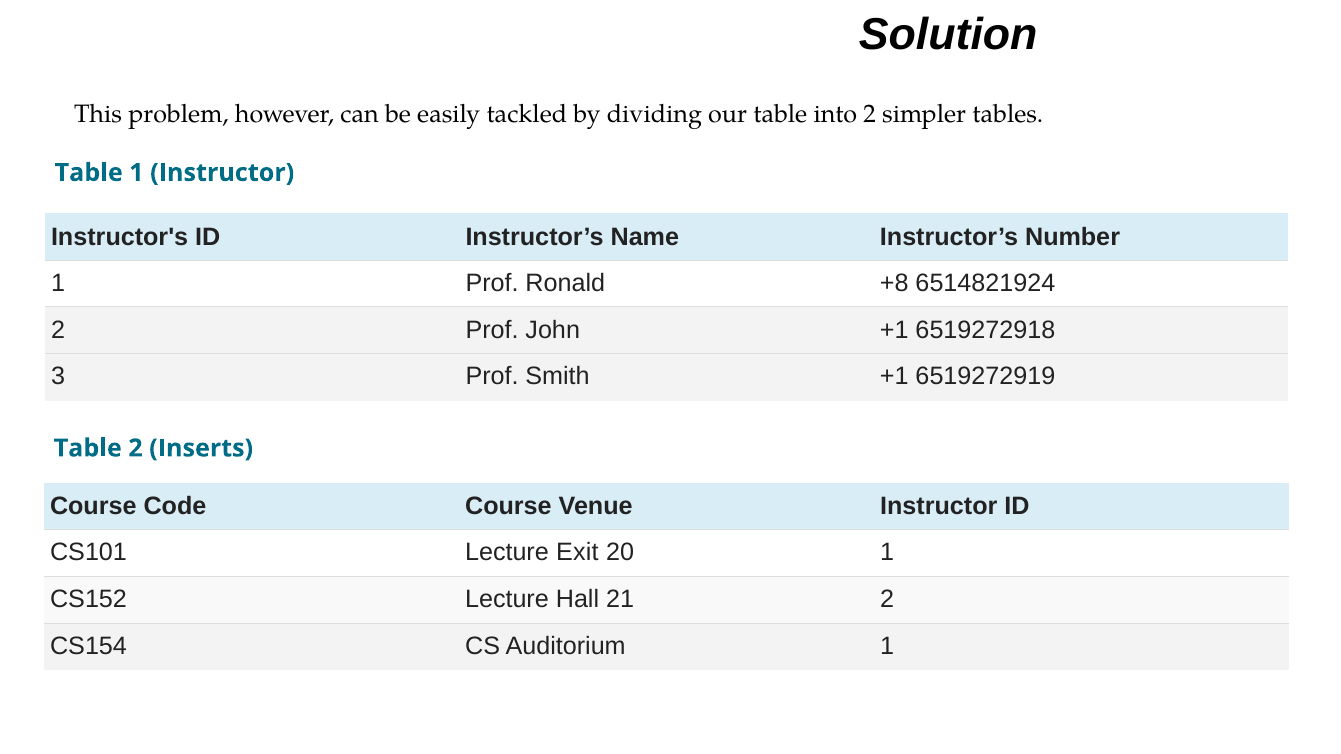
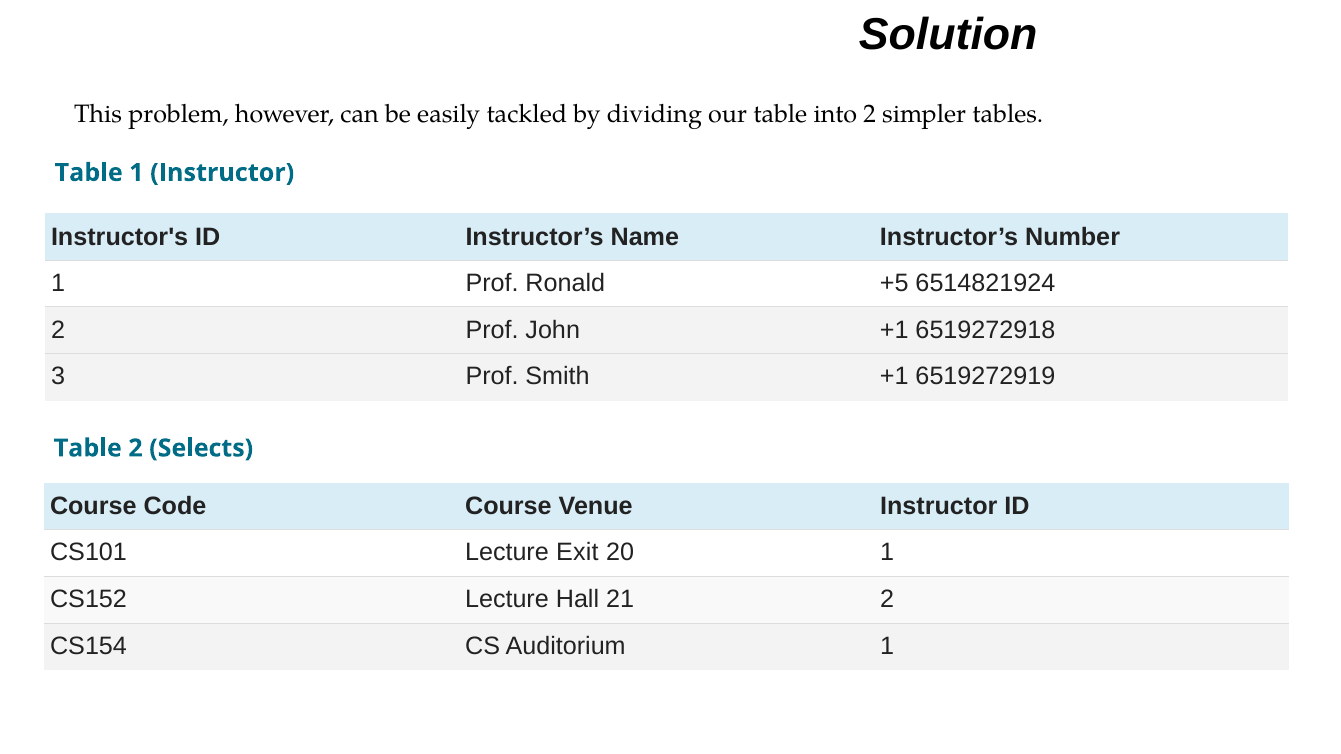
+8: +8 -> +5 (894, 283)
Inserts: Inserts -> Selects (201, 448)
